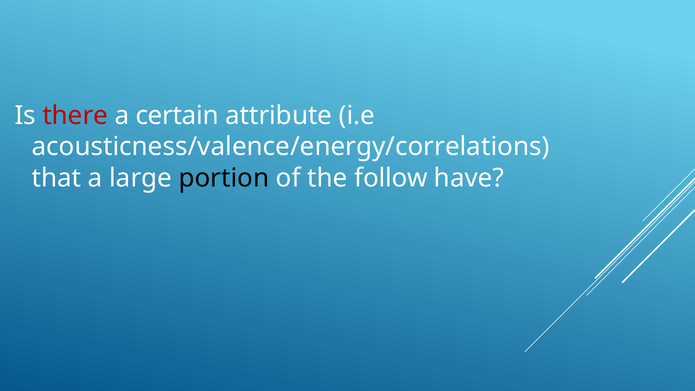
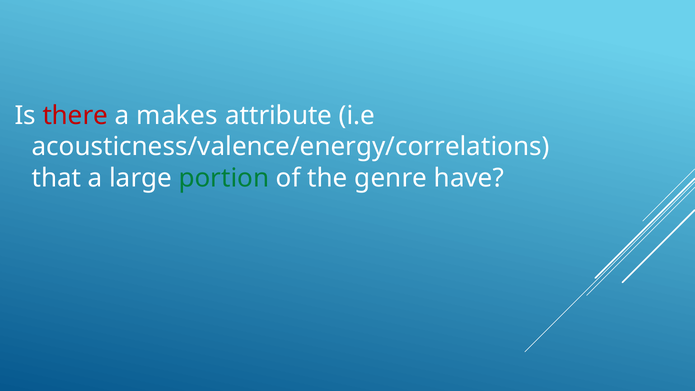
certain: certain -> makes (177, 115)
portion colour: black -> green (224, 178)
follow: follow -> genre (391, 178)
